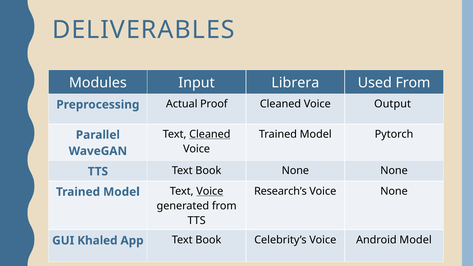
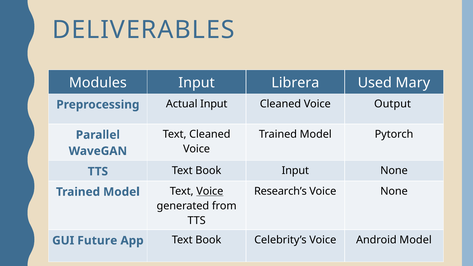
Used From: From -> Mary (413, 83)
Actual Proof: Proof -> Input (214, 104)
Cleaned underline: present -> none (210, 134)
Book None: None -> Input (295, 171)
Khaled: Khaled -> Future (97, 241)
